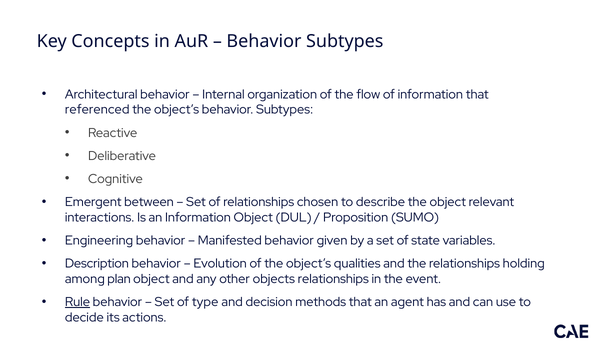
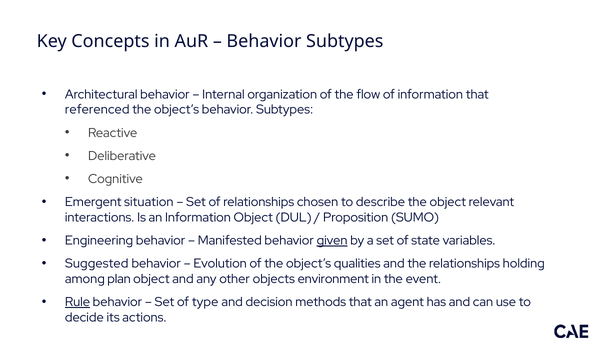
between: between -> situation (149, 202)
given underline: none -> present (332, 241)
Description: Description -> Suggested (97, 264)
objects relationships: relationships -> environment (333, 279)
